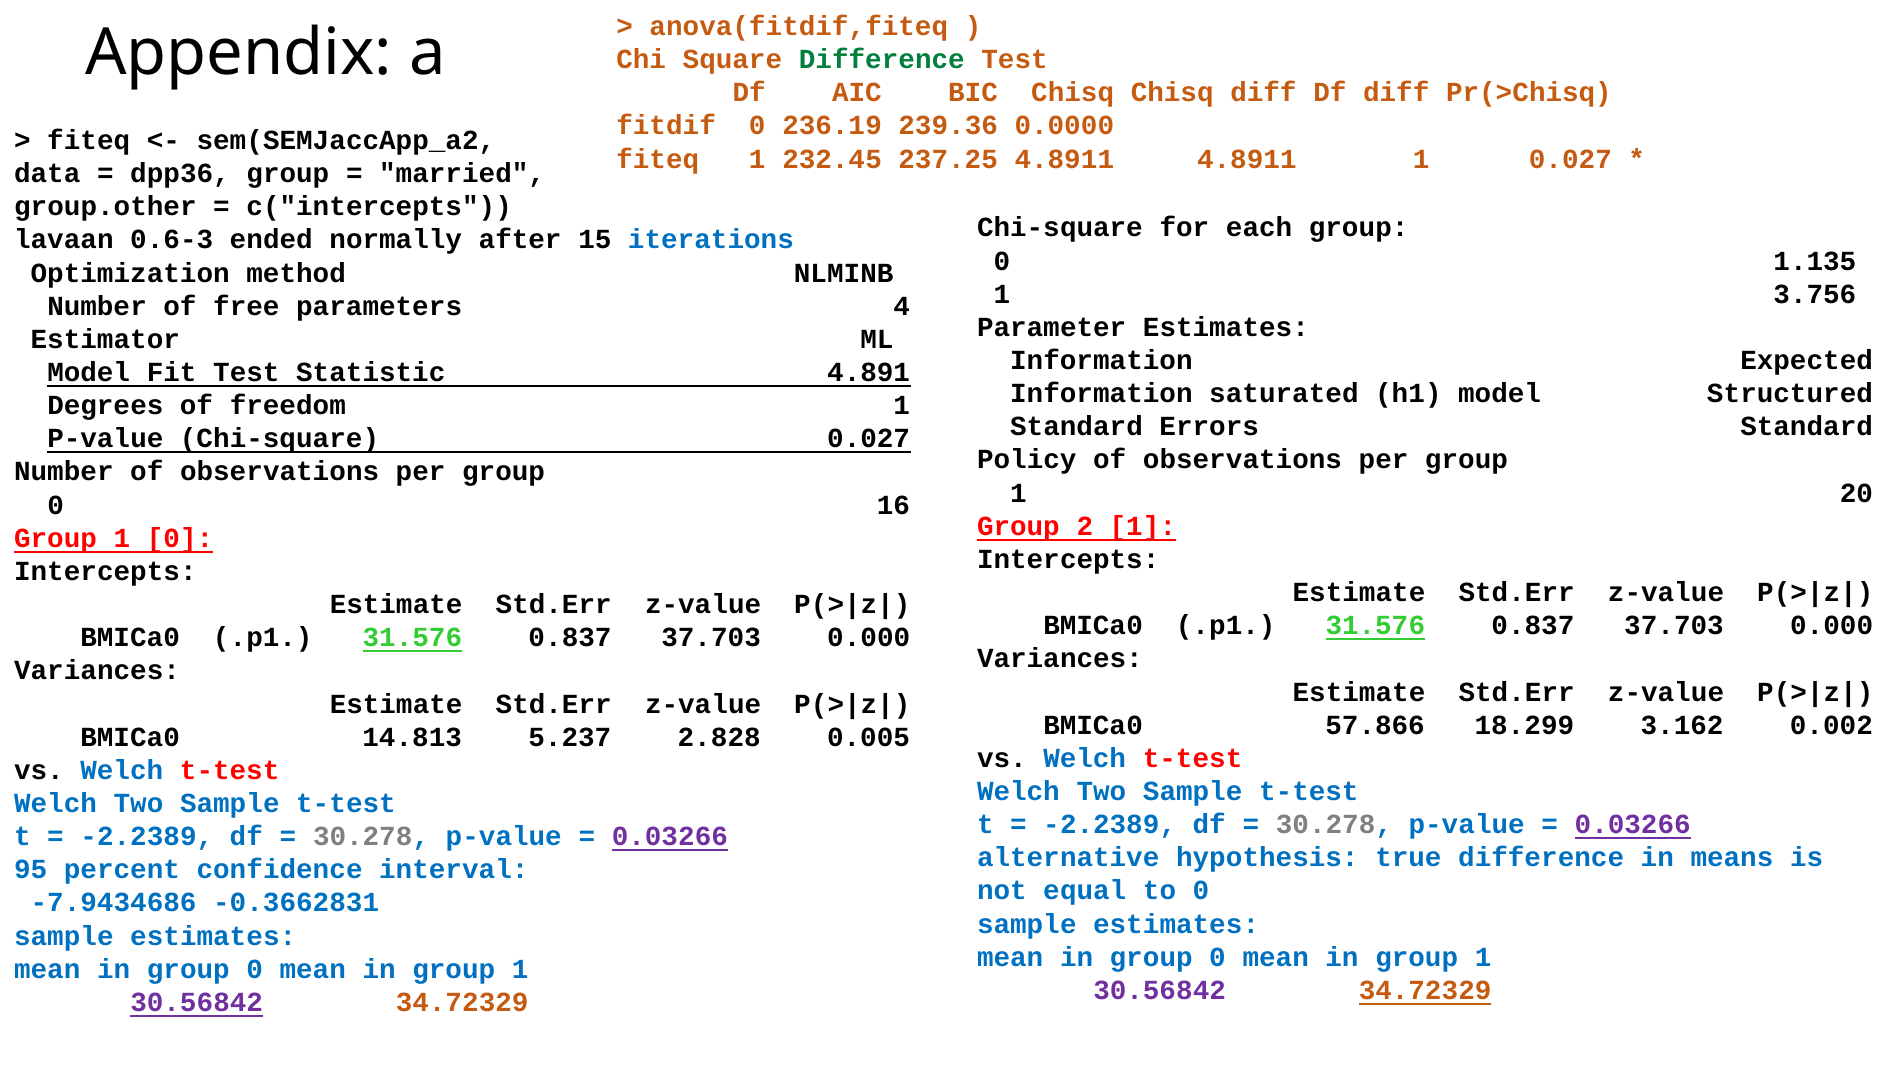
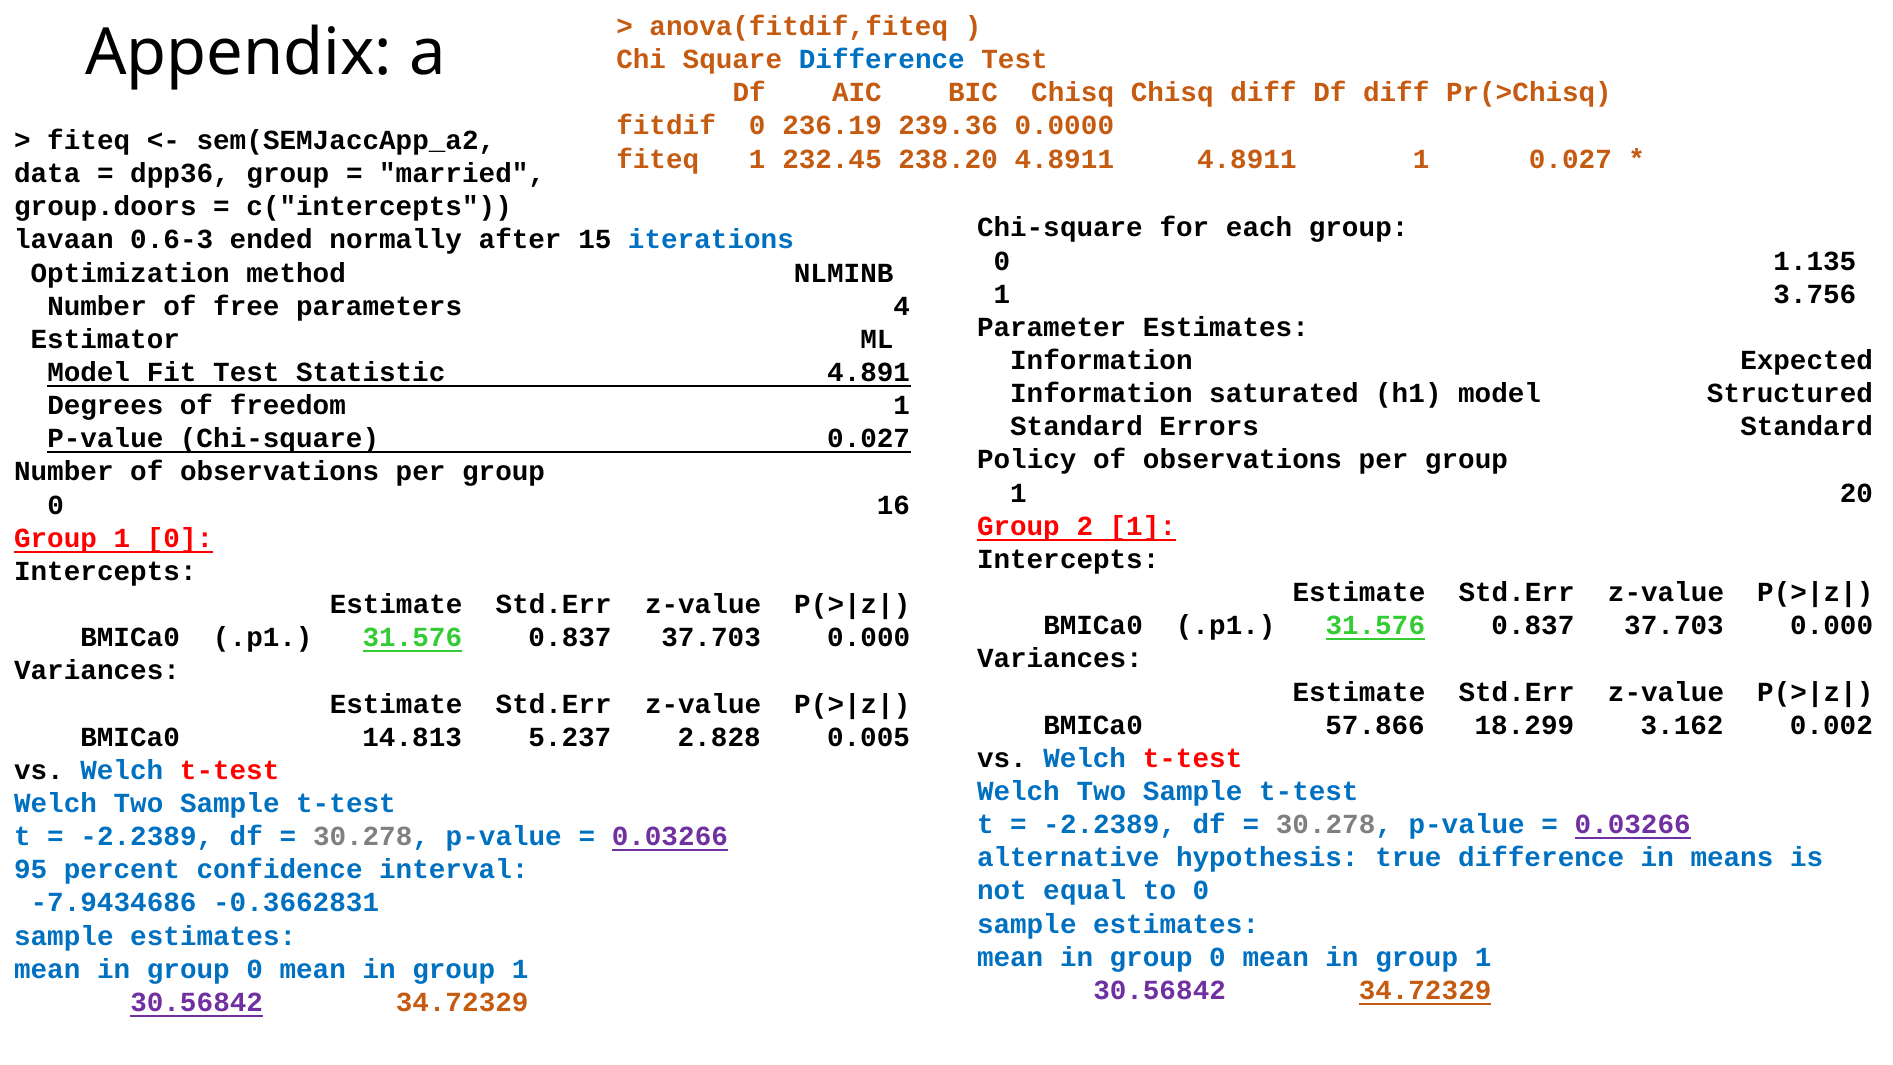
Difference colour: green -> blue (882, 59)
237.25: 237.25 -> 238.20 (948, 159)
group.other: group.other -> group.doors (105, 207)
